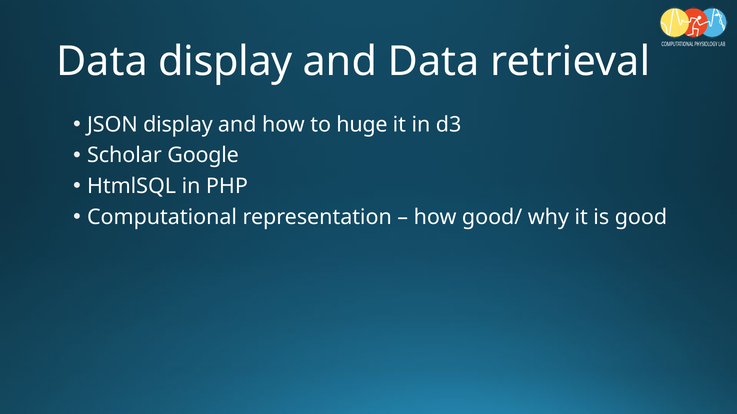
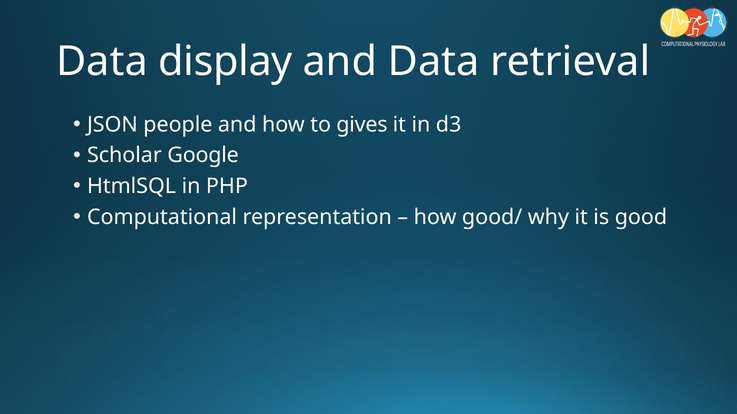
JSON display: display -> people (178, 125)
huge: huge -> gives (362, 125)
